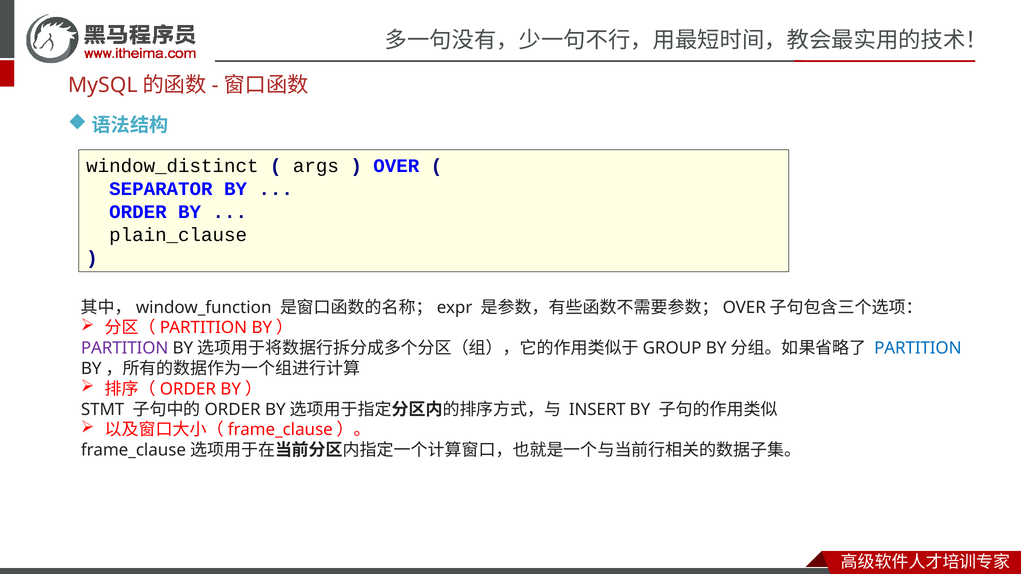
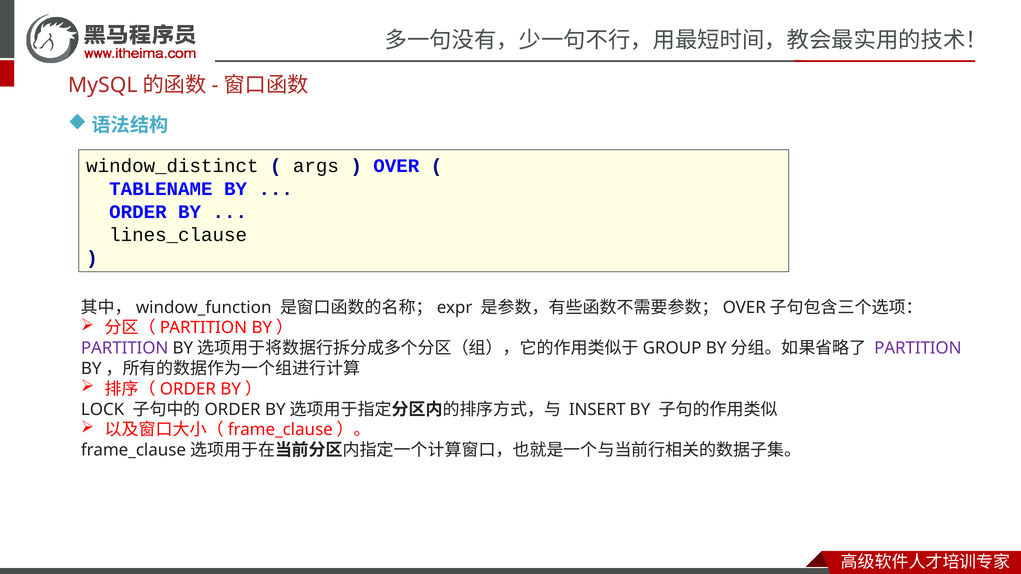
SEPARATOR: SEPARATOR -> TABLENAME (161, 189)
plain_clause: plain_clause -> lines_clause (178, 235)
PARTITION colour: blue -> purple (918, 348)
STMT: STMT -> LOCK (103, 410)
